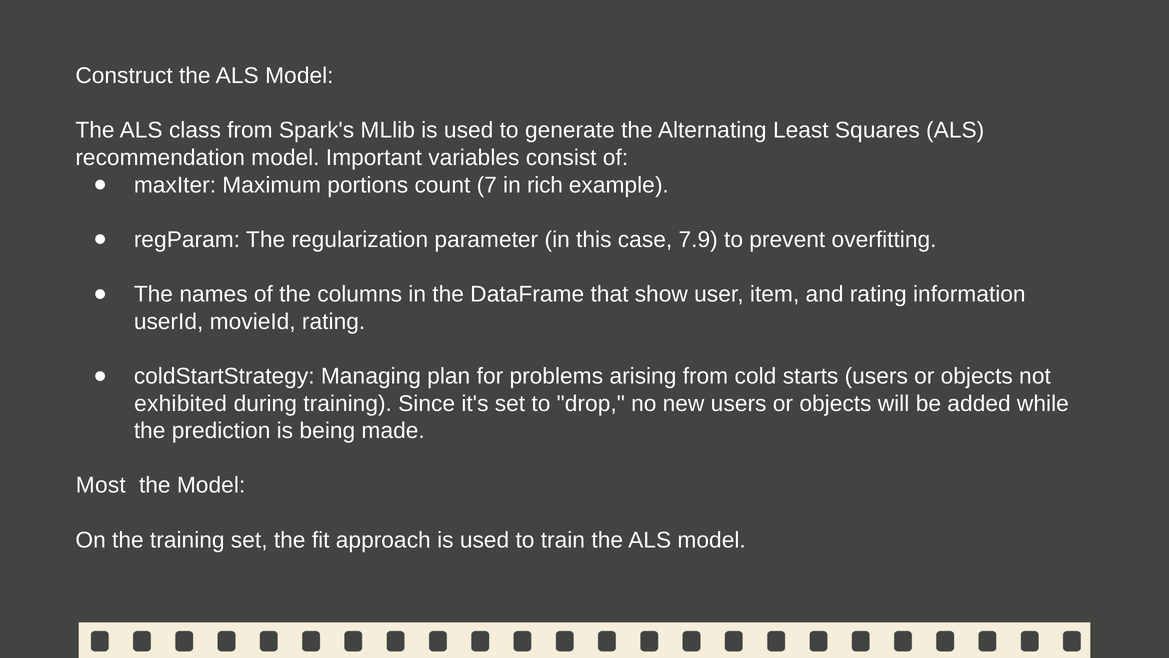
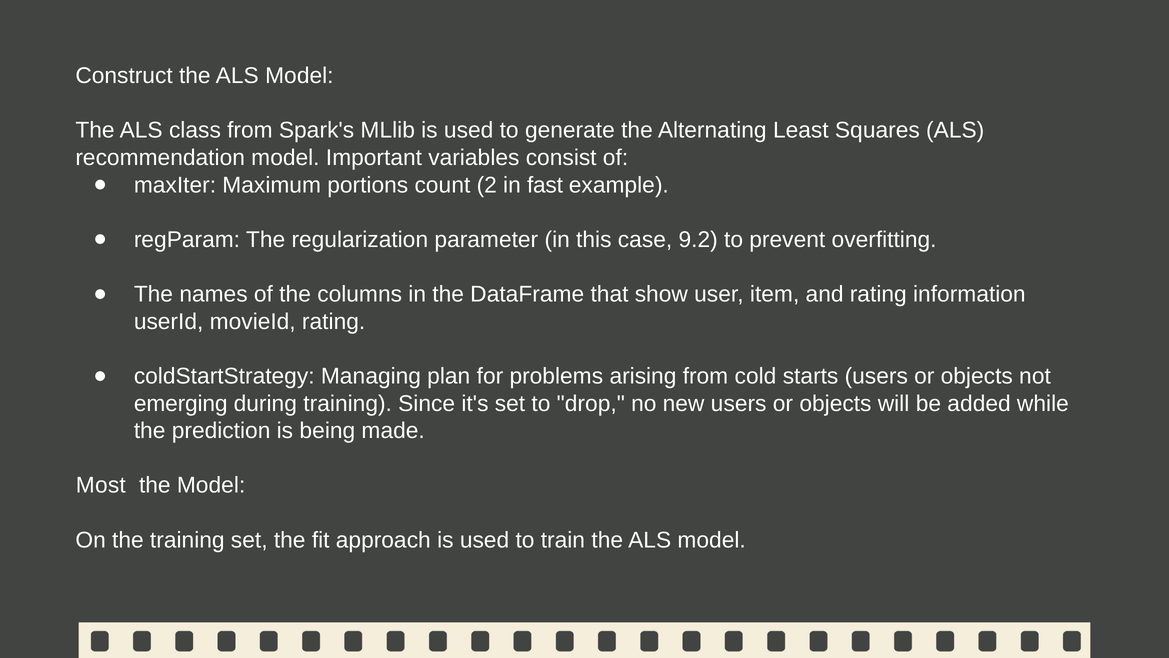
7: 7 -> 2 (487, 185)
rich: rich -> fast (545, 185)
7.9: 7.9 -> 9.2 (698, 240)
exhibited: exhibited -> emerging (181, 403)
